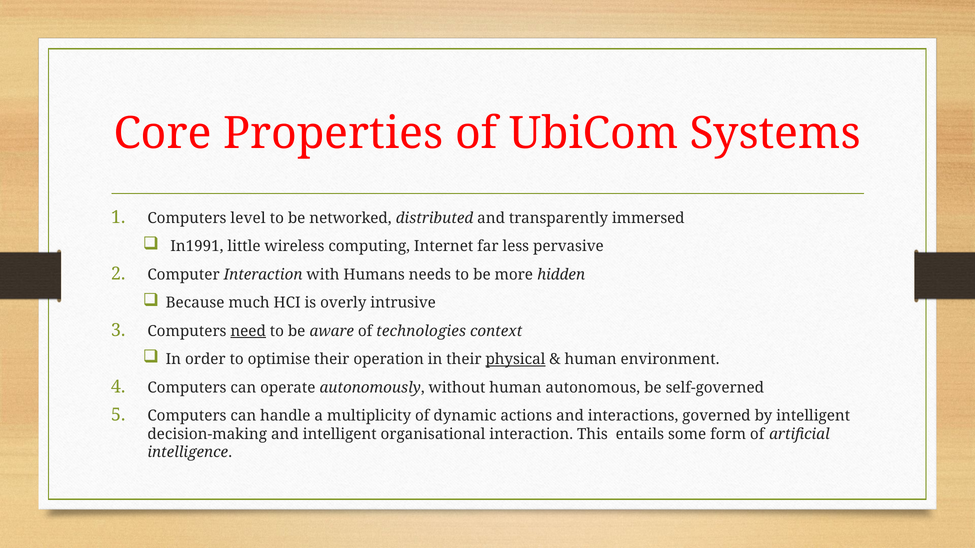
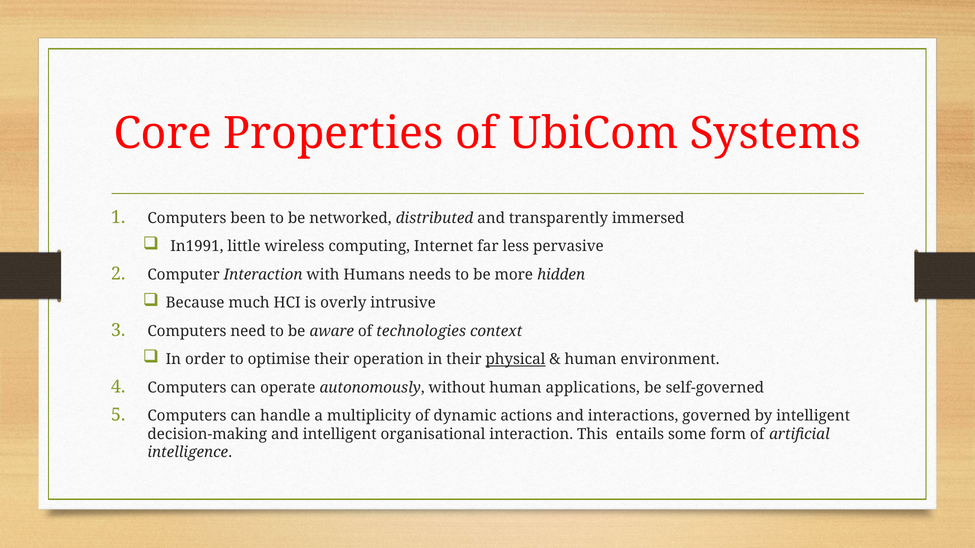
level: level -> been (248, 218)
need underline: present -> none (248, 331)
autonomous: autonomous -> applications (593, 388)
